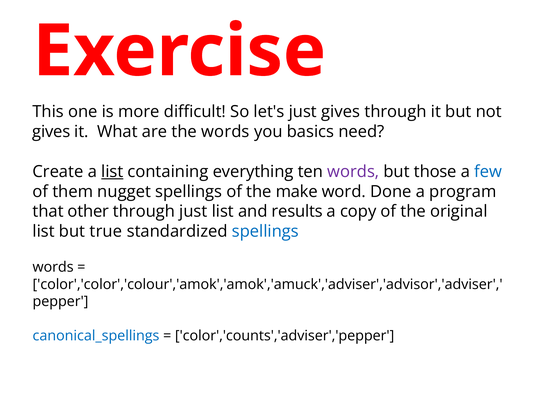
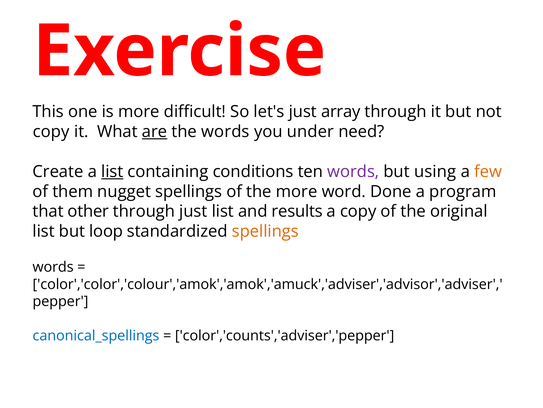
gives: gives -> array (341, 112)
gives: gives -> copy (51, 131)
are underline: none -> present (155, 131)
basics: basics -> under (310, 131)
everything: everything -> conditions (253, 171)
those: those -> using (435, 171)
few colour: blue -> orange (488, 171)
the make: make -> more (297, 191)
true: true -> loop (106, 231)
spellings colour: blue -> orange (265, 231)
